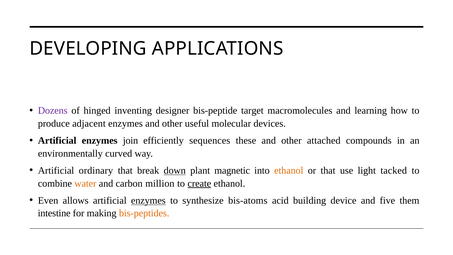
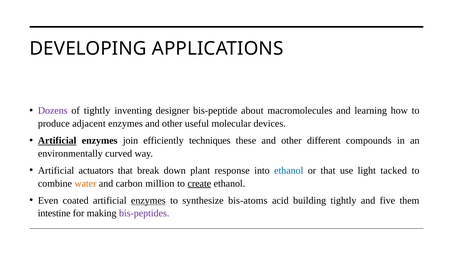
of hinged: hinged -> tightly (97, 111)
target: target -> about (252, 111)
Artificial underline: none -> present (57, 141)
sequences: sequences -> techniques (210, 141)
attached: attached -> different (324, 141)
ordinary: ordinary -> actuators (96, 170)
down underline: present -> none (175, 170)
magnetic: magnetic -> response (232, 170)
ethanol colour: orange -> blue (289, 170)
allows: allows -> coated (76, 200)
building device: device -> tightly (343, 200)
bis-peptides colour: orange -> purple (144, 213)
